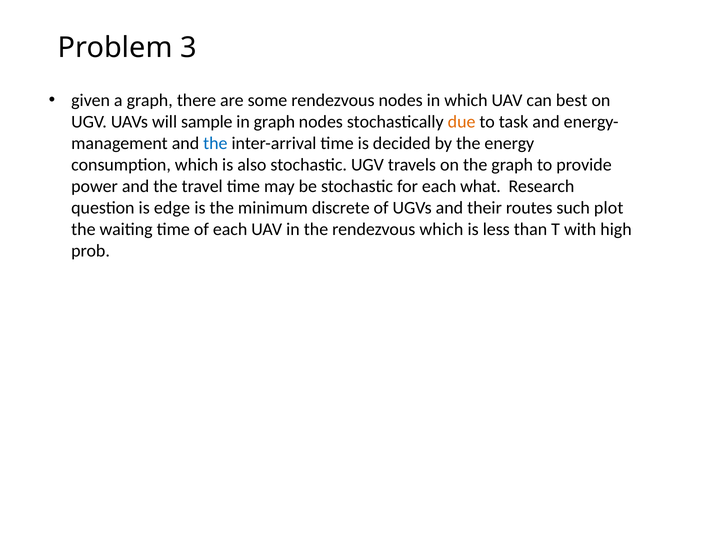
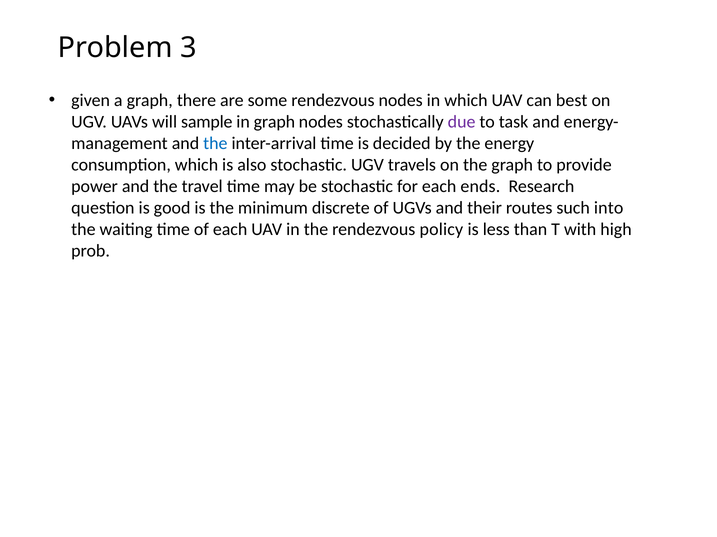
due colour: orange -> purple (462, 122)
what: what -> ends (480, 187)
edge: edge -> good (172, 208)
plot: plot -> into (609, 208)
rendezvous which: which -> policy (441, 230)
